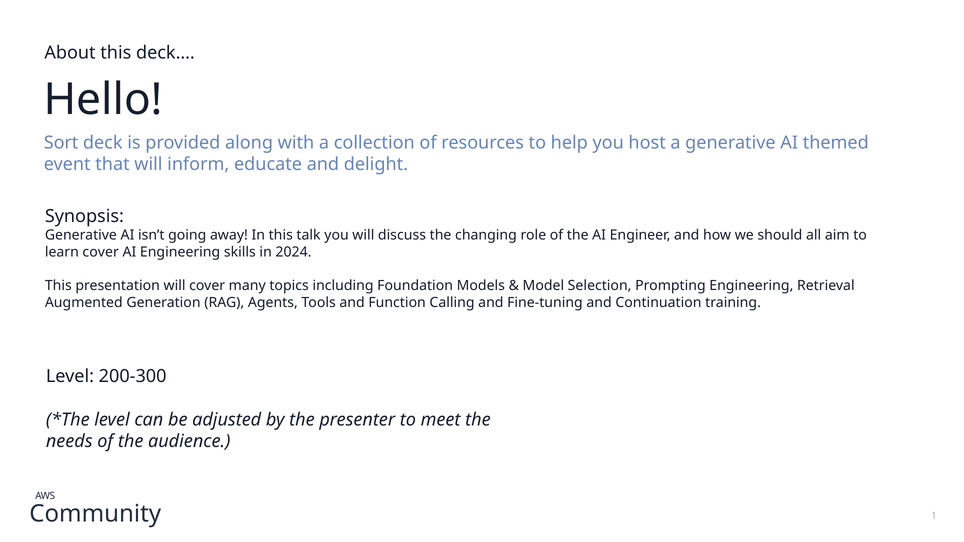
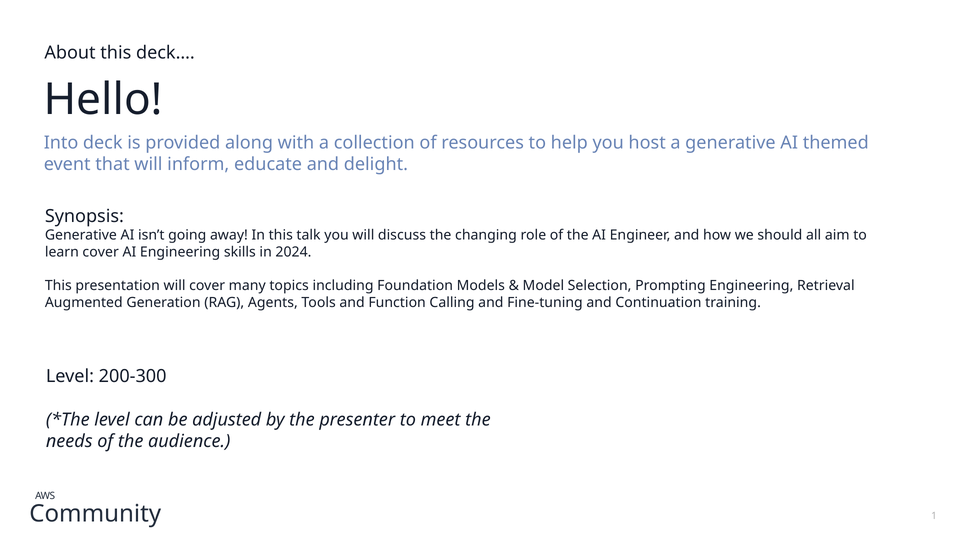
Sort: Sort -> Into (61, 143)
